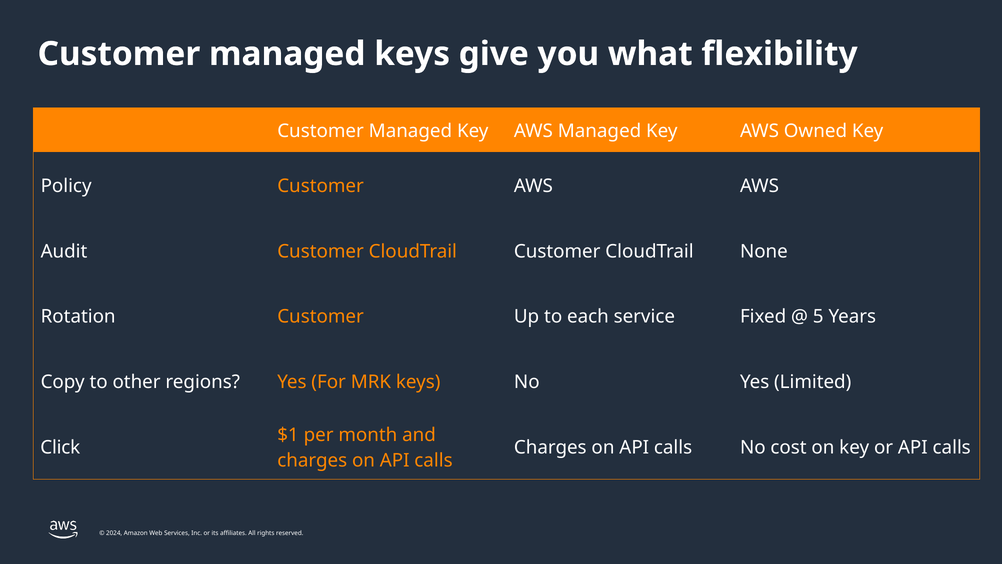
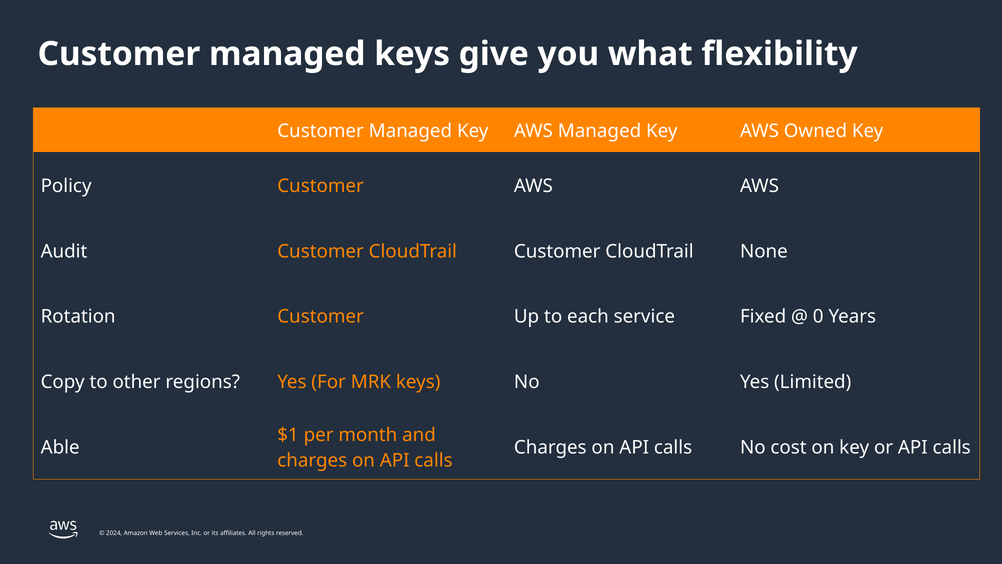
5: 5 -> 0 (818, 317)
Click: Click -> Able (60, 447)
